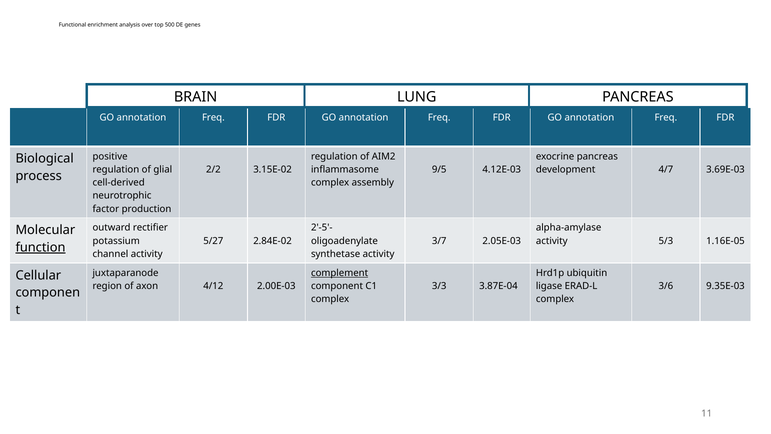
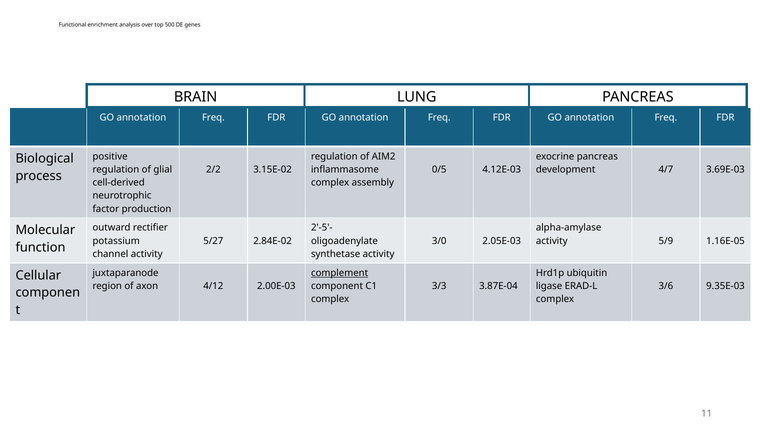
9/5: 9/5 -> 0/5 (439, 169)
3/7: 3/7 -> 3/0 (439, 241)
5/3: 5/3 -> 5/9 (666, 241)
function underline: present -> none (40, 247)
